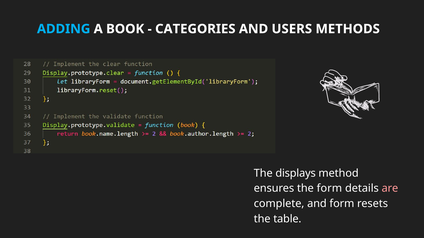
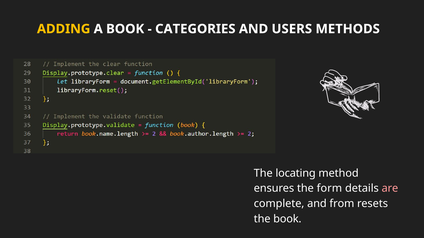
ADDING colour: light blue -> yellow (64, 29)
displays: displays -> locating (296, 174)
and form: form -> from (342, 204)
the table: table -> book (287, 219)
